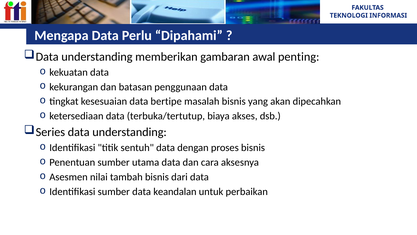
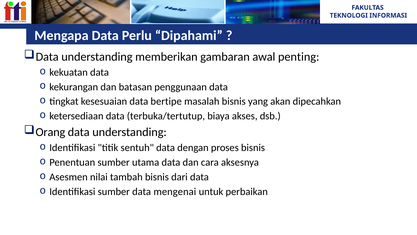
Series: Series -> Orang (50, 132)
keandalan: keandalan -> mengenai (175, 191)
